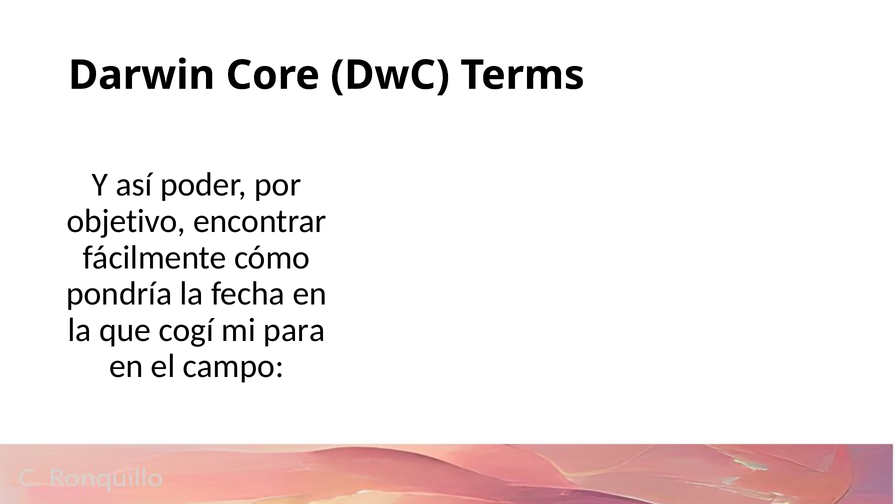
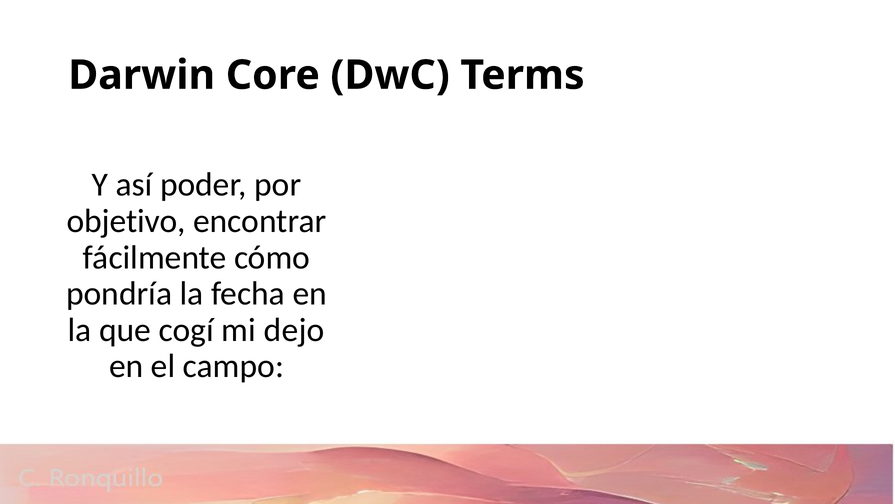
para: para -> dejo (294, 330)
